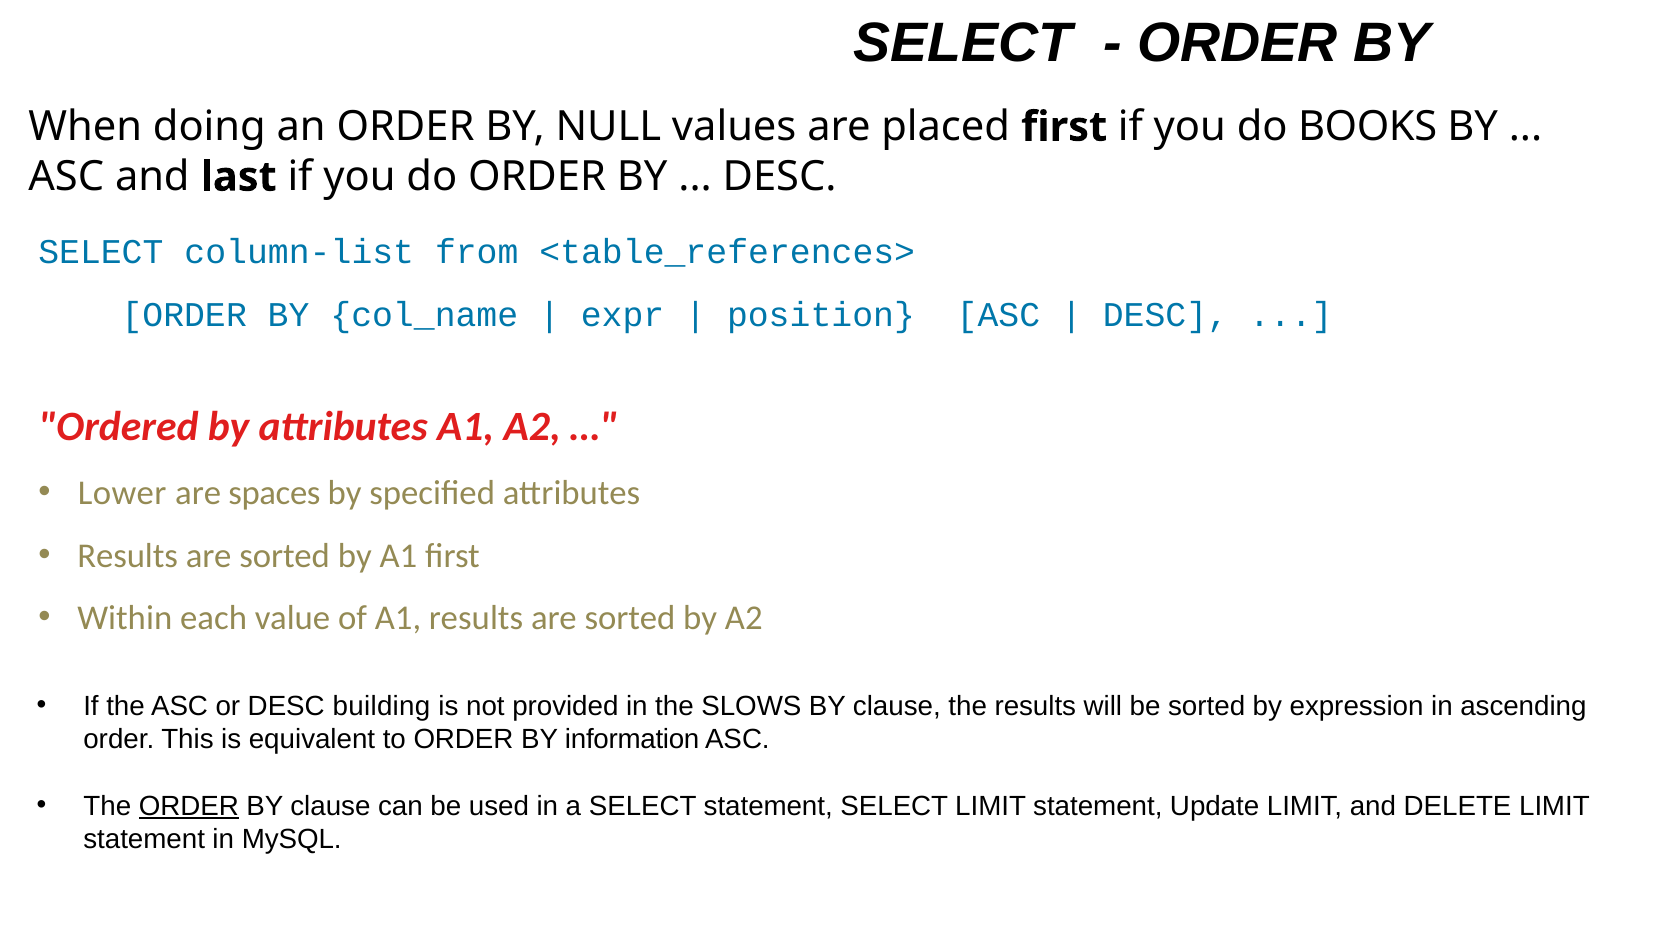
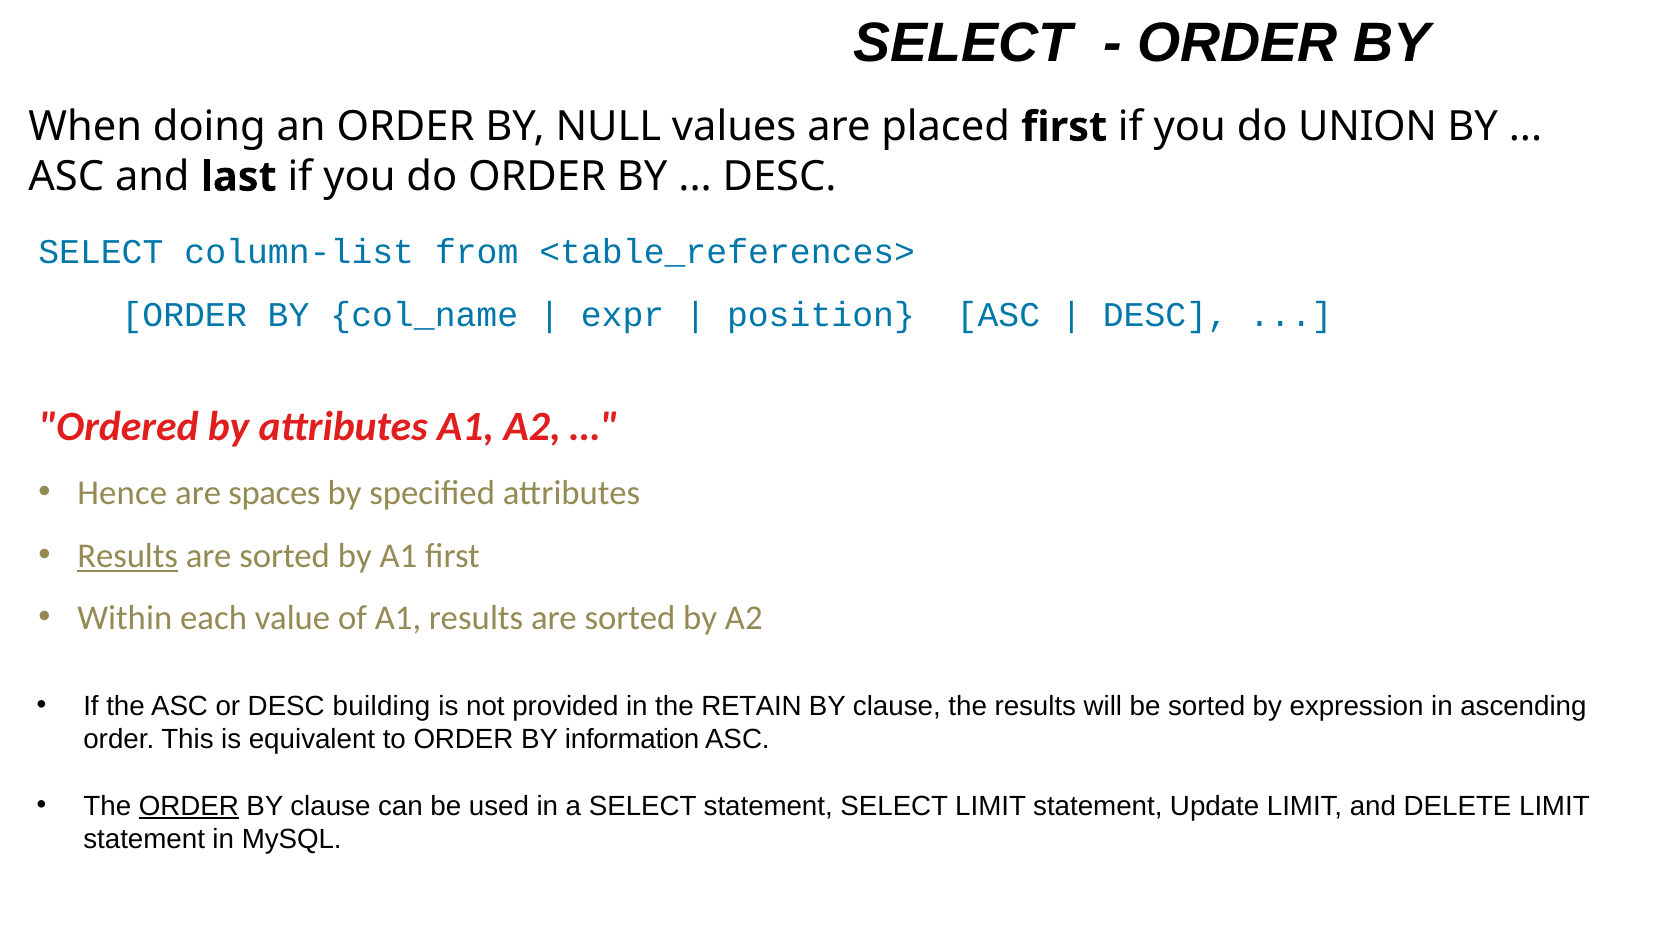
BOOKS: BOOKS -> UNION (1368, 127)
Lower: Lower -> Hence (122, 493)
Results underline: none -> present (128, 556)
SLOWS: SLOWS -> RETAIN (752, 706)
